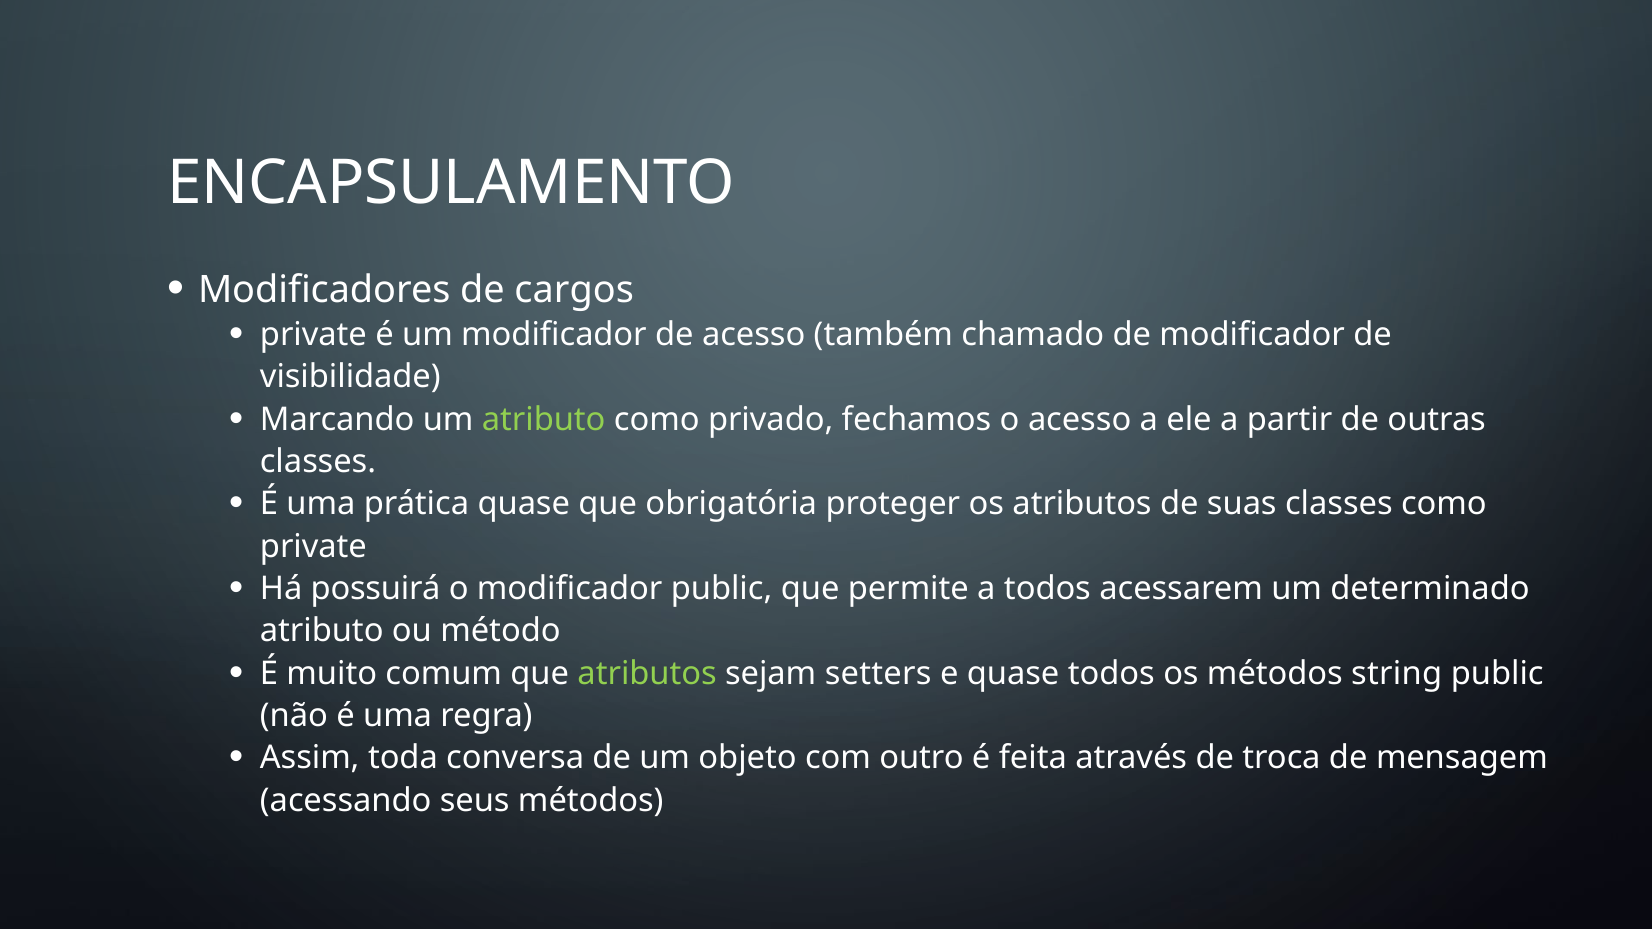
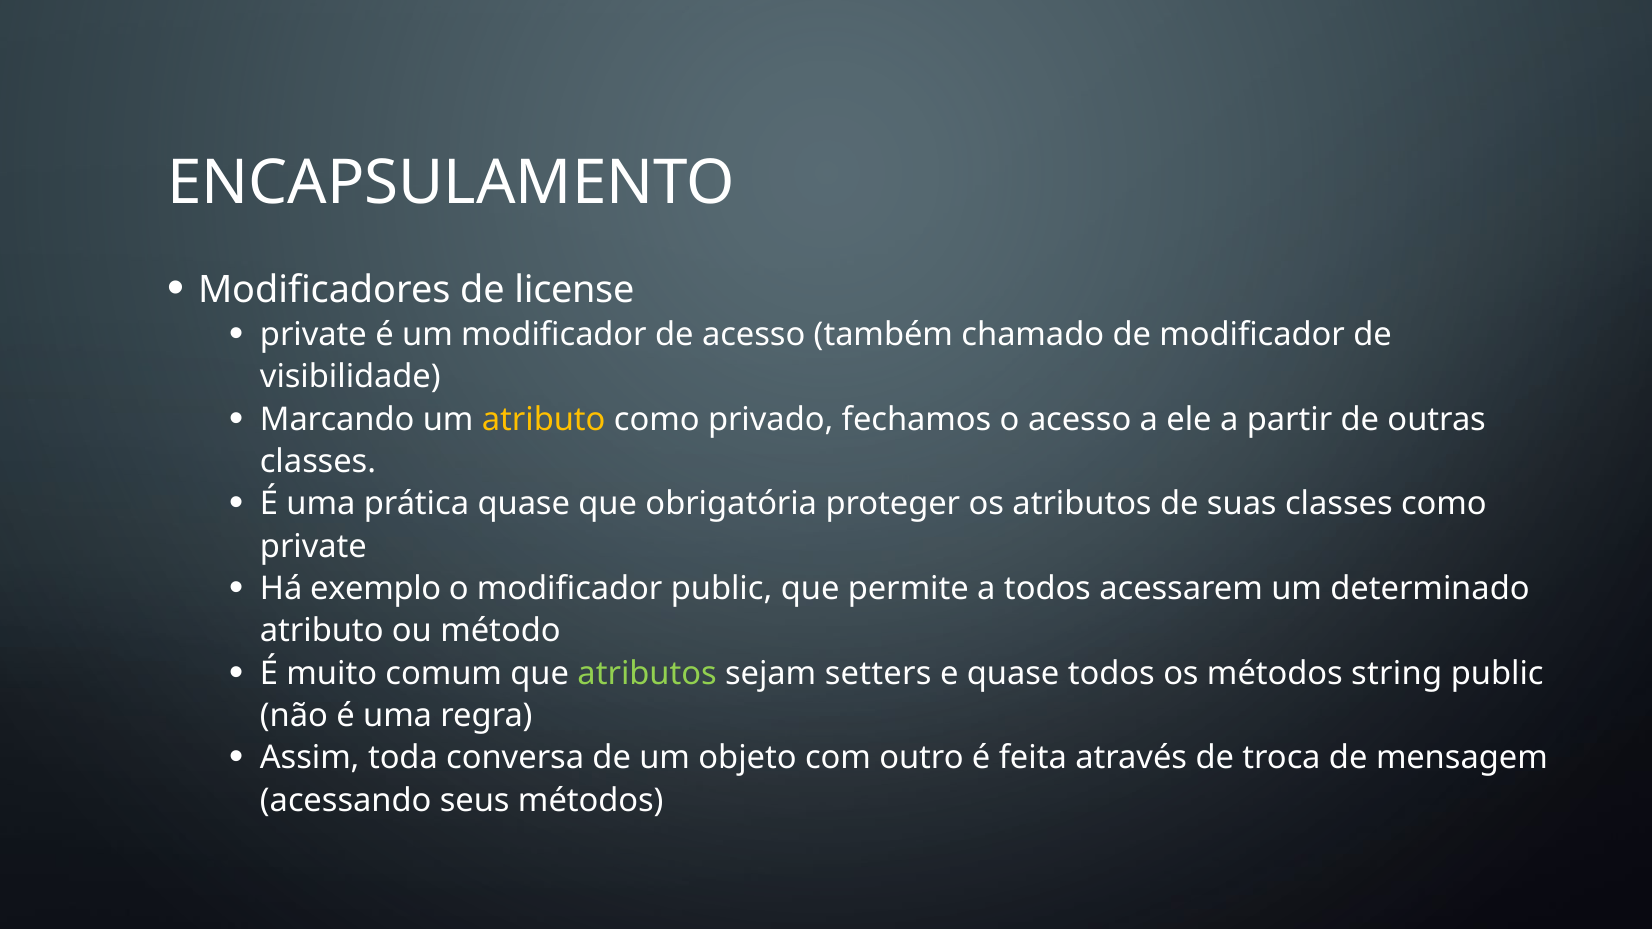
cargos: cargos -> license (574, 290)
atributo colour: light green -> yellow (544, 420)
possuirá: possuirá -> exemplo (376, 589)
